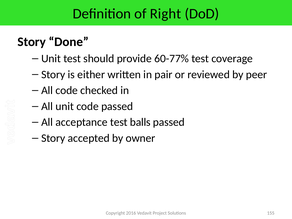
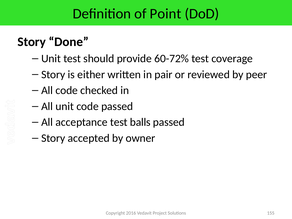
Right: Right -> Point (166, 14)
60-77%: 60-77% -> 60-72% (172, 59)
